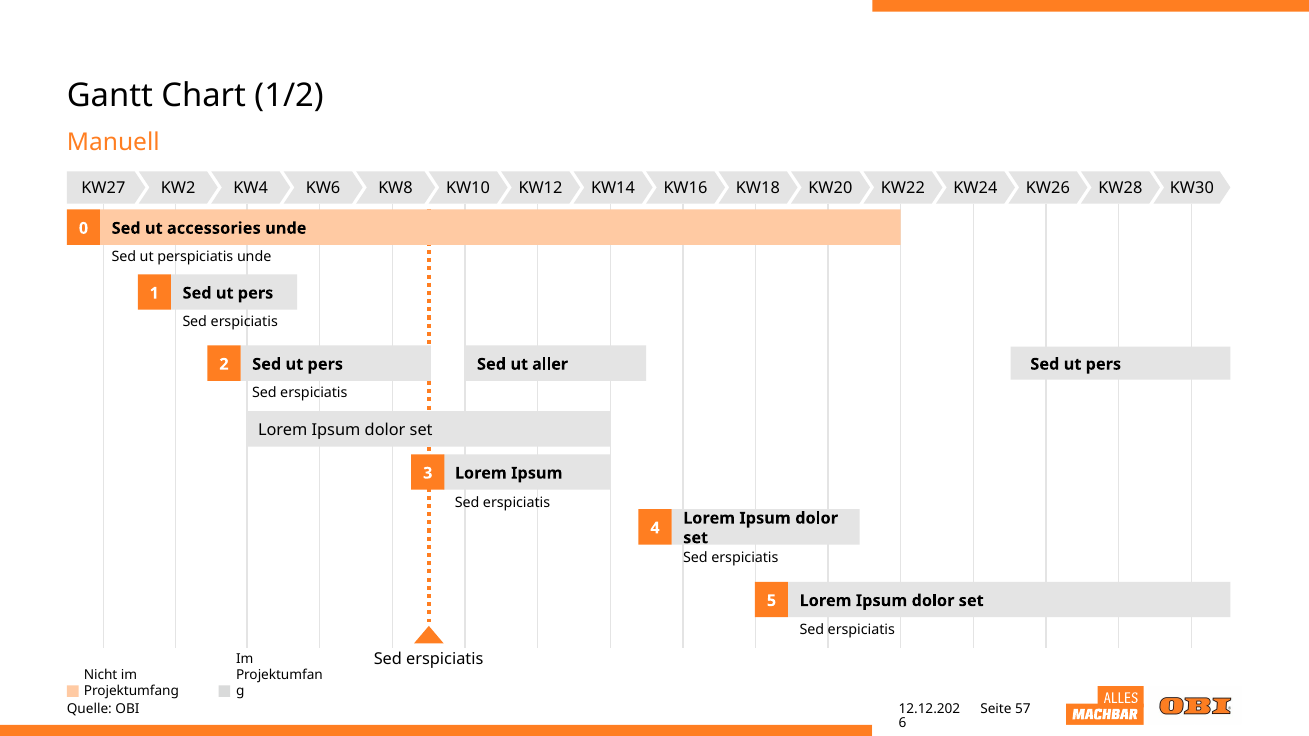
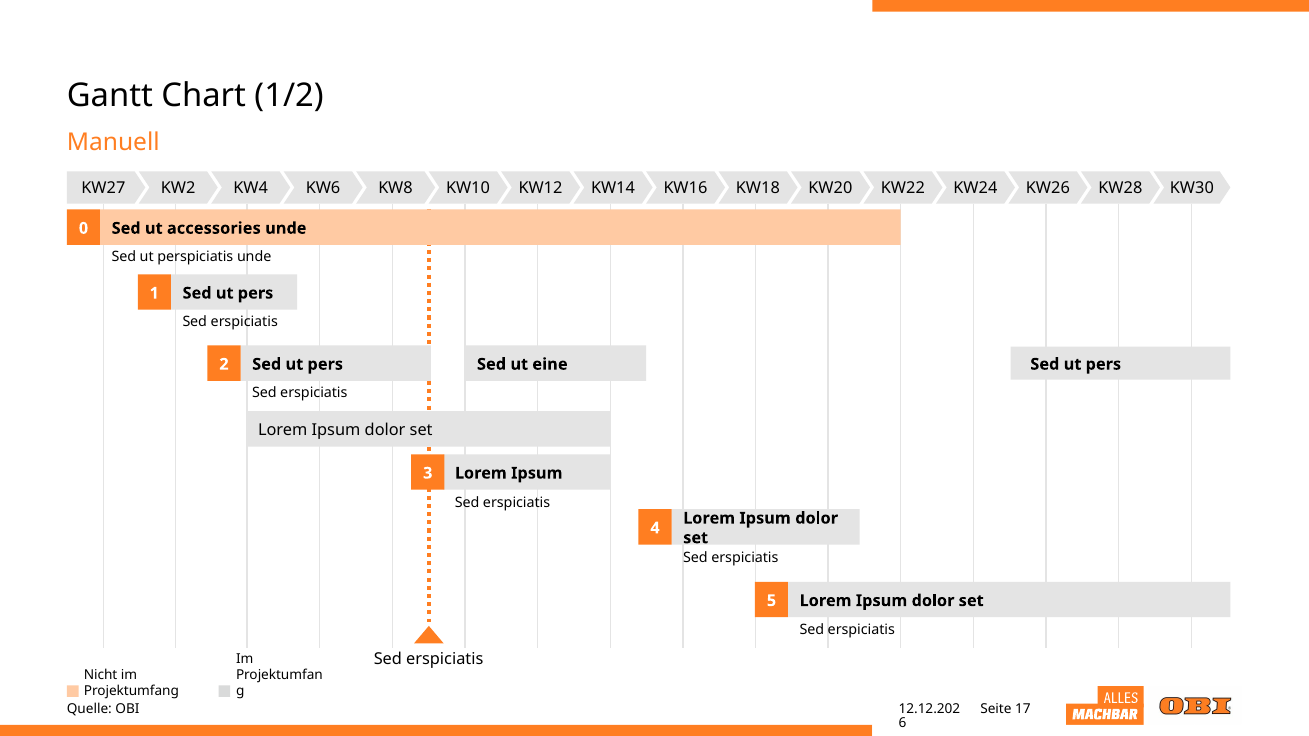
aller: aller -> eine (550, 364)
57: 57 -> 17 (1023, 709)
